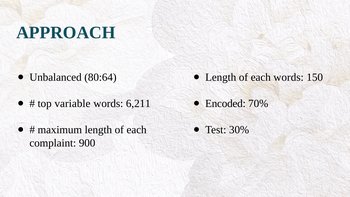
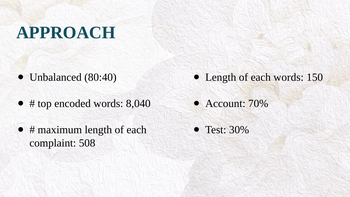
80:64: 80:64 -> 80:40 (100, 77)
variable: variable -> encoded (73, 103)
6,211: 6,211 -> 8,040 (138, 103)
Encoded: Encoded -> Account (225, 103)
900: 900 -> 508 (87, 143)
